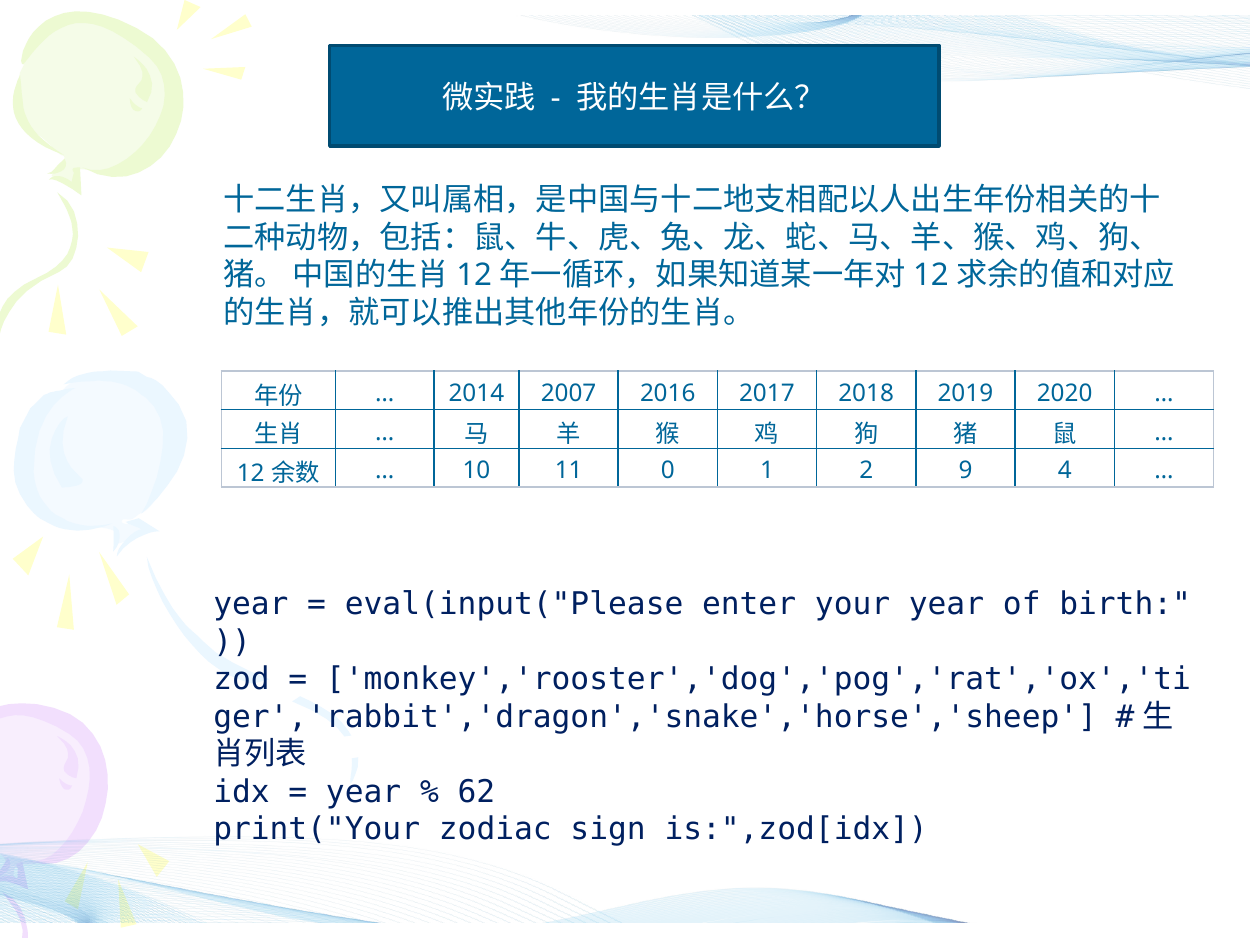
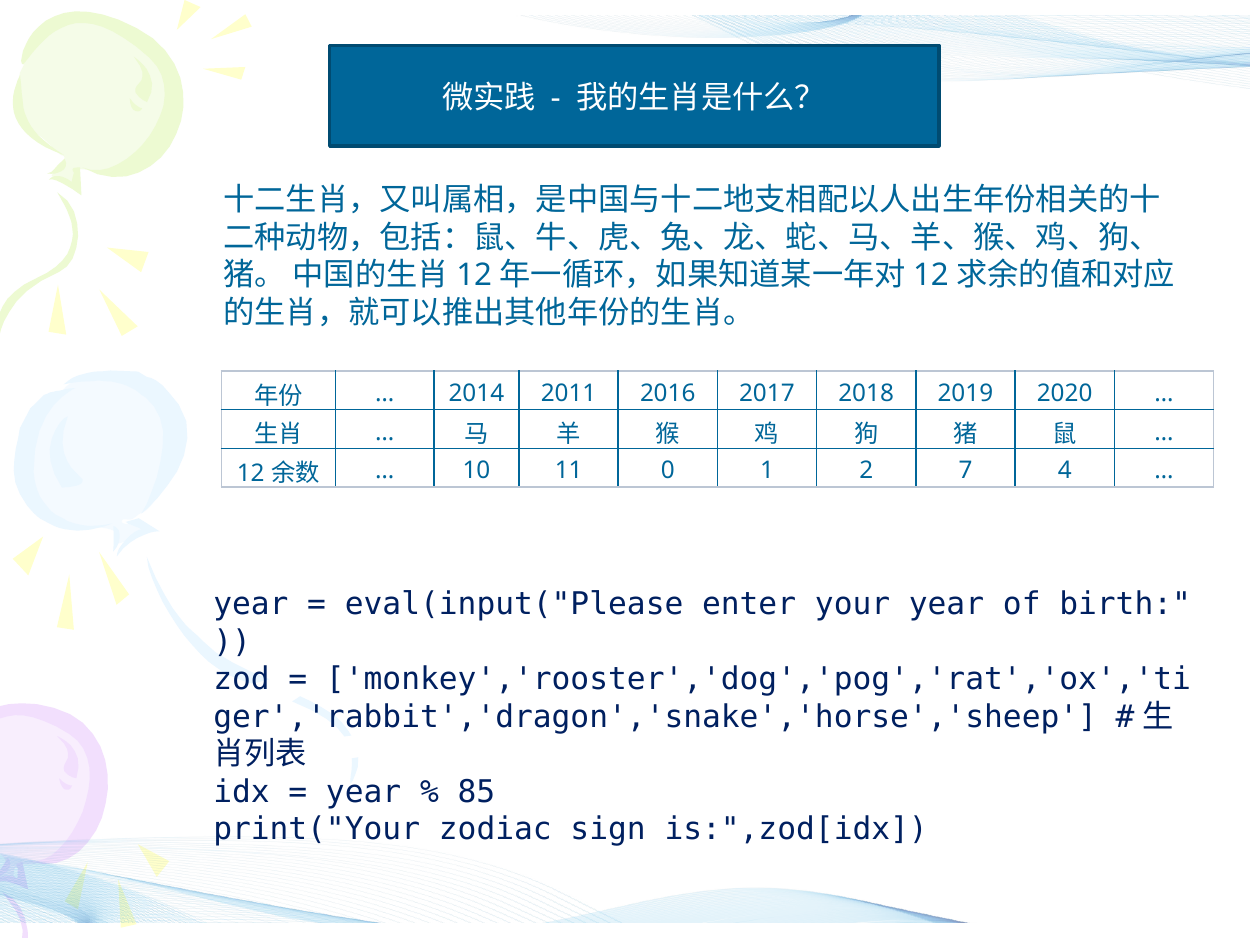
2007: 2007 -> 2011 (569, 394)
9: 9 -> 7 (966, 471)
62: 62 -> 85 (476, 792)
